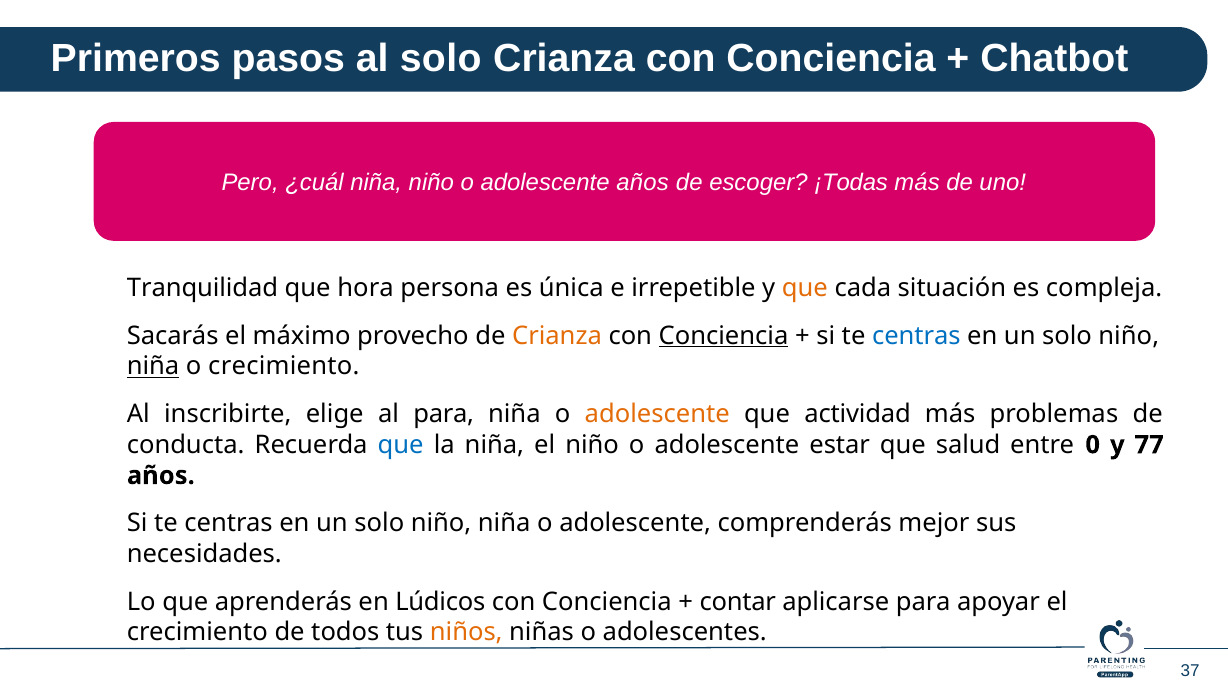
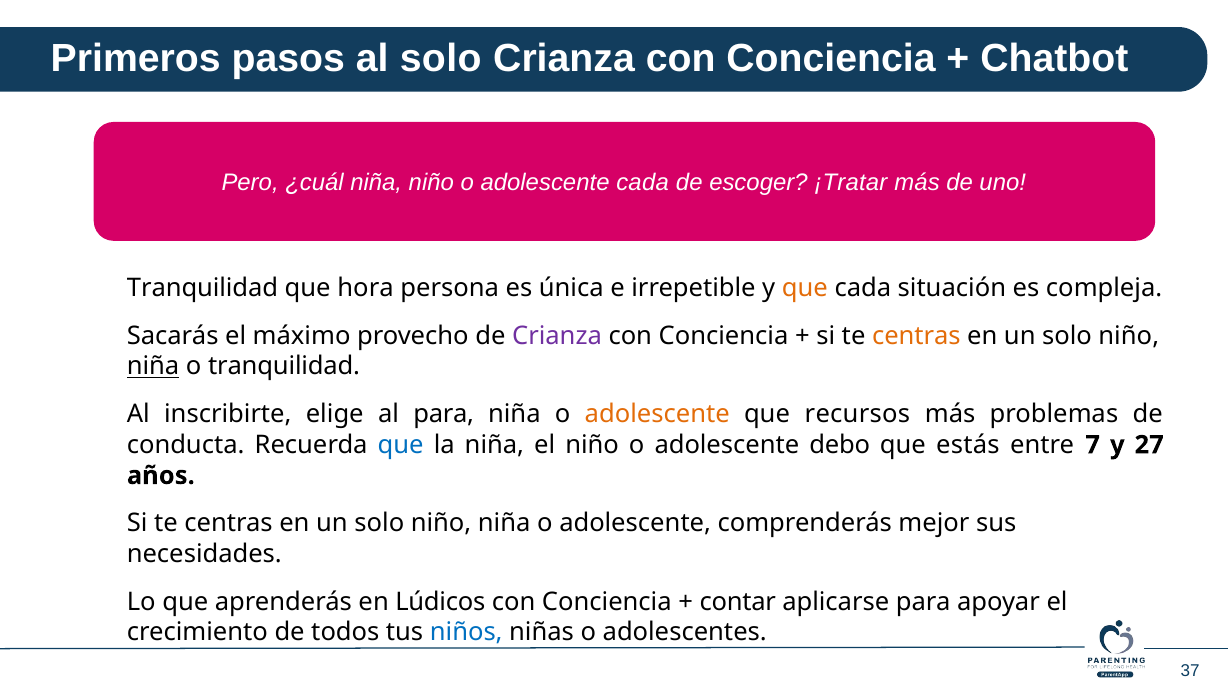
adolescente años: años -> cada (643, 183)
¡Todas: ¡Todas -> ¡Tratar (851, 183)
Crianza colour: orange -> purple (557, 336)
Conciencia underline: present -> none (724, 336)
centras colour: blue -> orange (916, 336)
o crecimiento: crecimiento -> tranquilidad (284, 366)
actividad: actividad -> recursos (857, 414)
estar: estar -> debo (840, 445)
salud: salud -> estás (968, 445)
0: 0 -> 7 (1093, 445)
77: 77 -> 27 (1149, 445)
niños colour: orange -> blue (466, 632)
